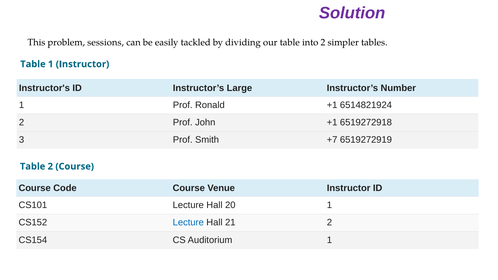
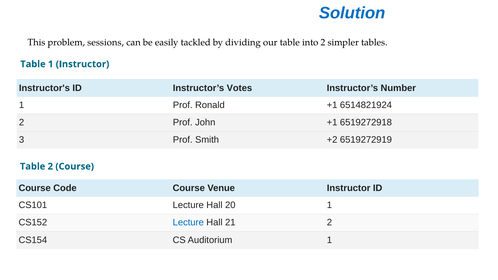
Solution colour: purple -> blue (352, 13)
Large: Large -> Votes (239, 88)
+7: +7 -> +2 (332, 140)
